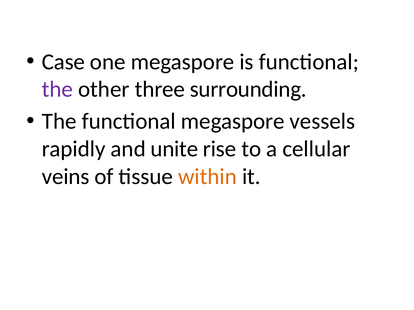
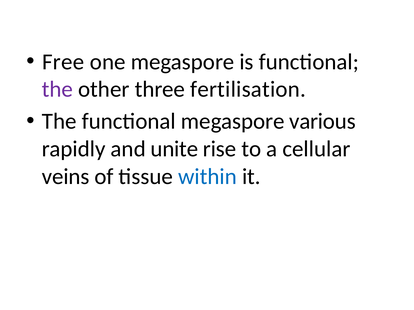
Case: Case -> Free (63, 62)
surrounding: surrounding -> fertilisation (248, 89)
vessels: vessels -> various (322, 122)
within colour: orange -> blue (207, 177)
